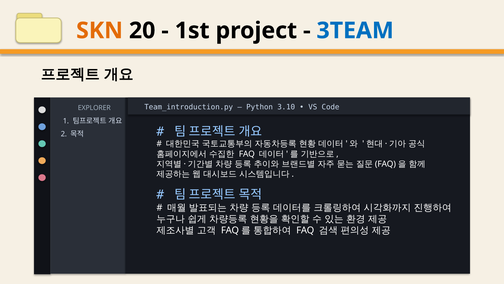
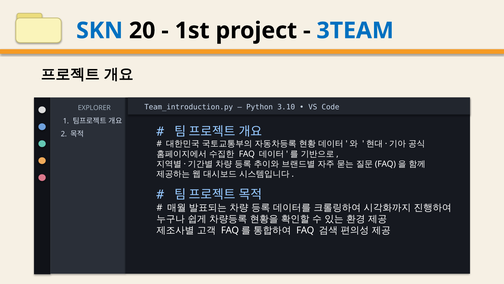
SKN colour: orange -> blue (100, 31)
